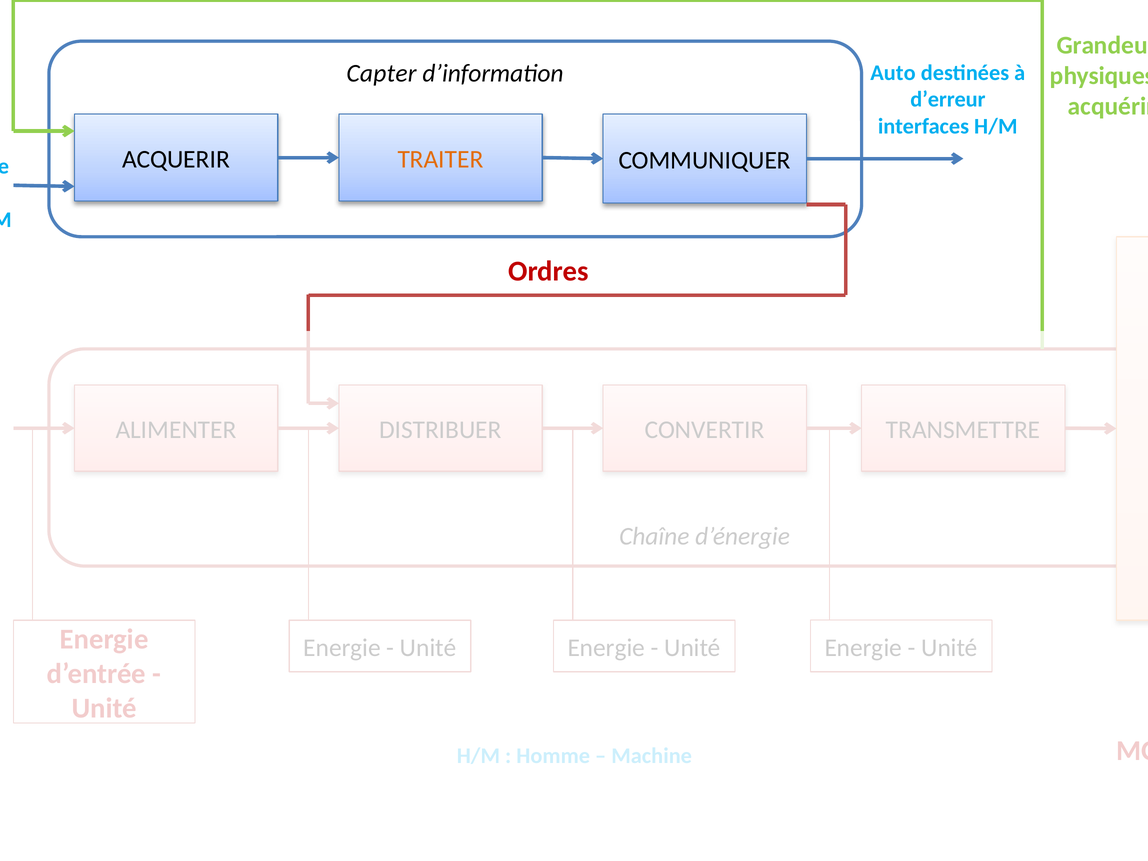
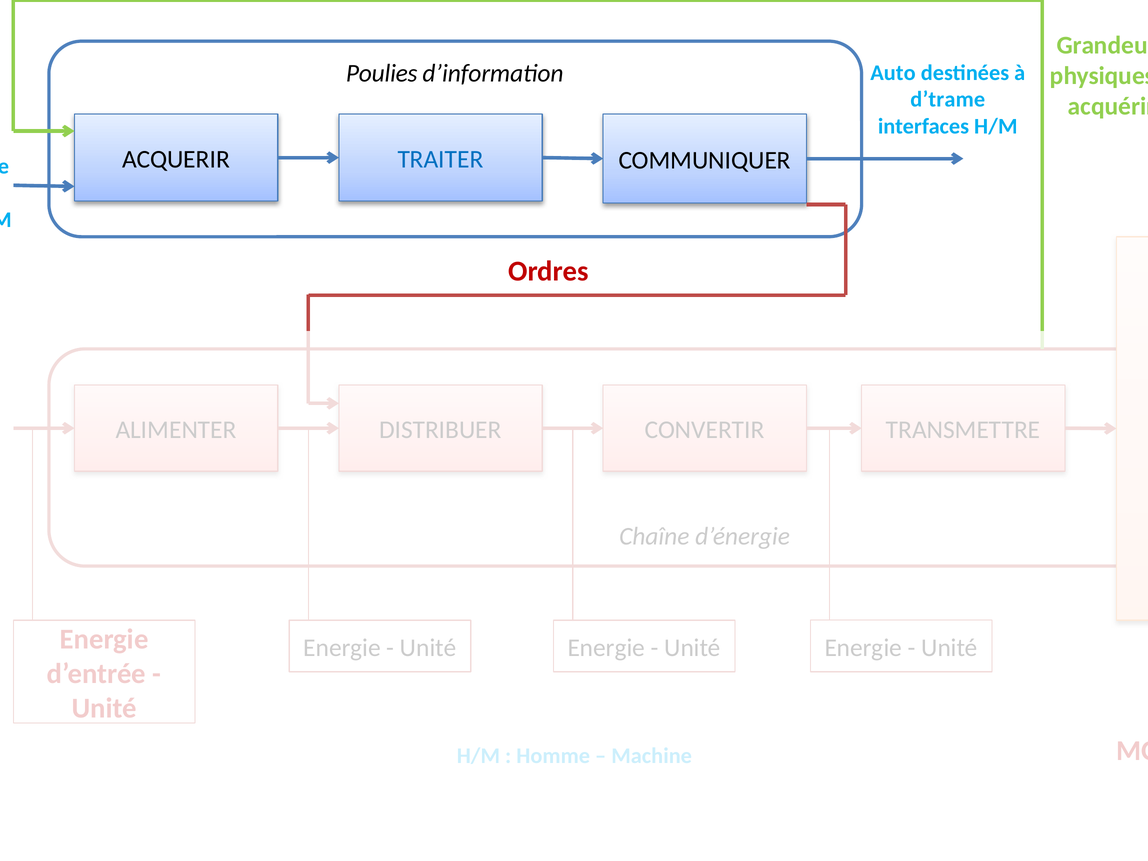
Capter: Capter -> Poulies (382, 73)
d’erreur: d’erreur -> d’trame (948, 100)
TRAITER colour: orange -> blue (441, 159)
